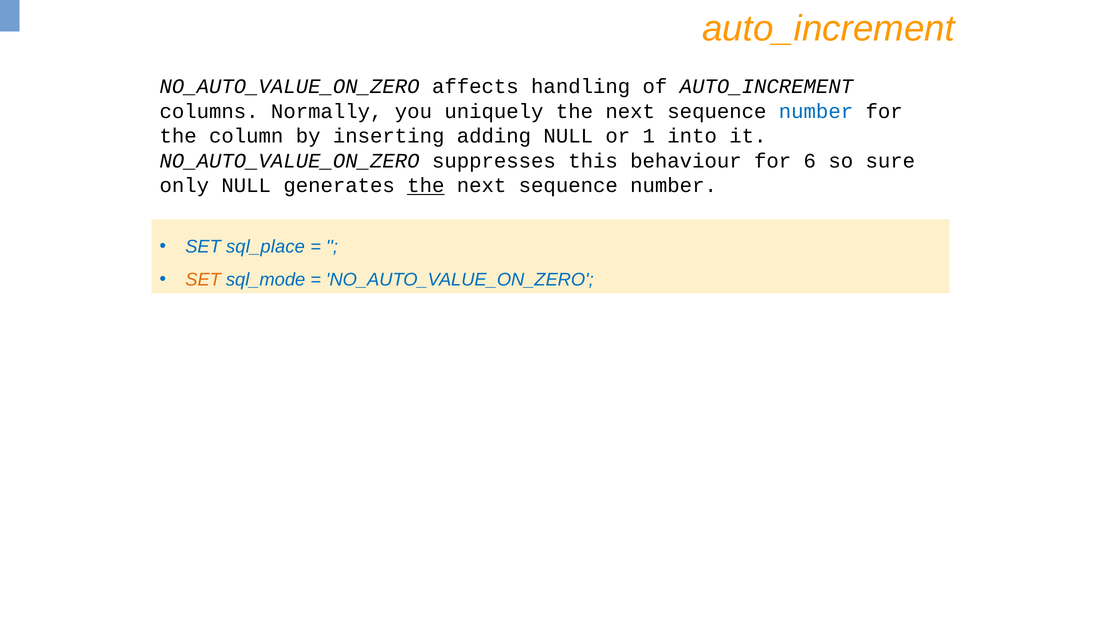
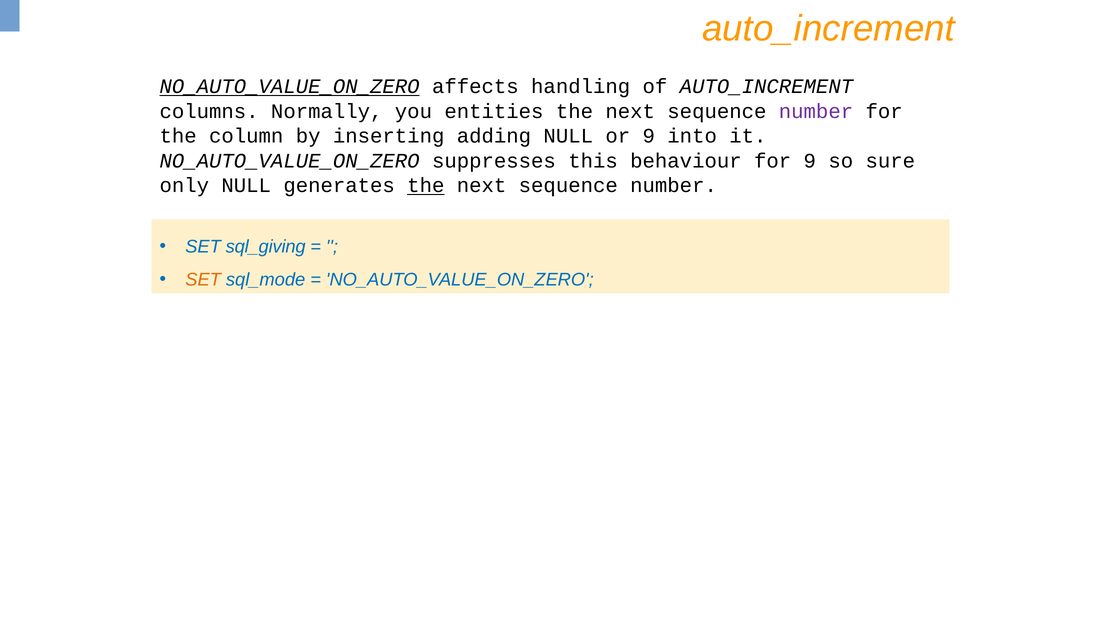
NO_AUTO_VALUE_ON_ZERO underline: none -> present (290, 87)
uniquely: uniquely -> entities (494, 111)
number colour: blue -> purple (816, 111)
or 1: 1 -> 9 (649, 136)
for 6: 6 -> 9 (810, 161)
sql_place: sql_place -> sql_giving (266, 247)
